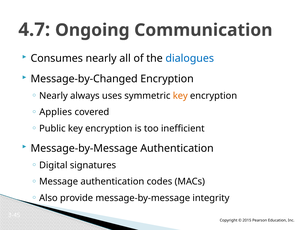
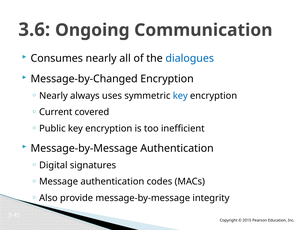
4.7: 4.7 -> 3.6 (34, 30)
key colour: orange -> blue (180, 96)
Applies: Applies -> Current (56, 112)
